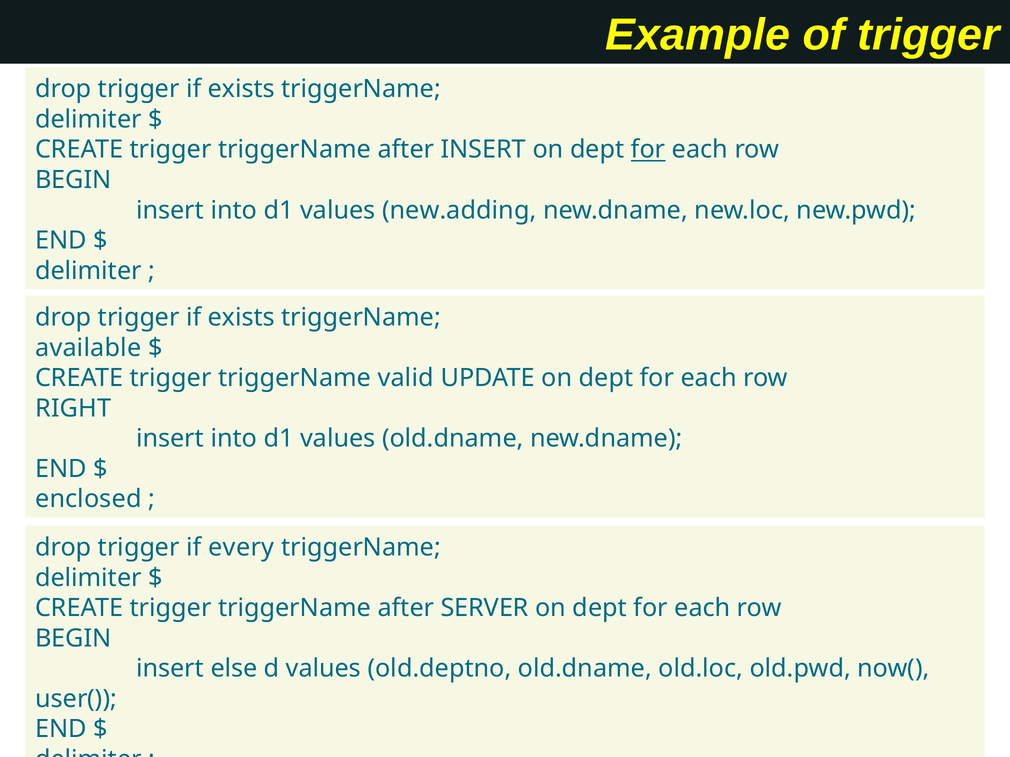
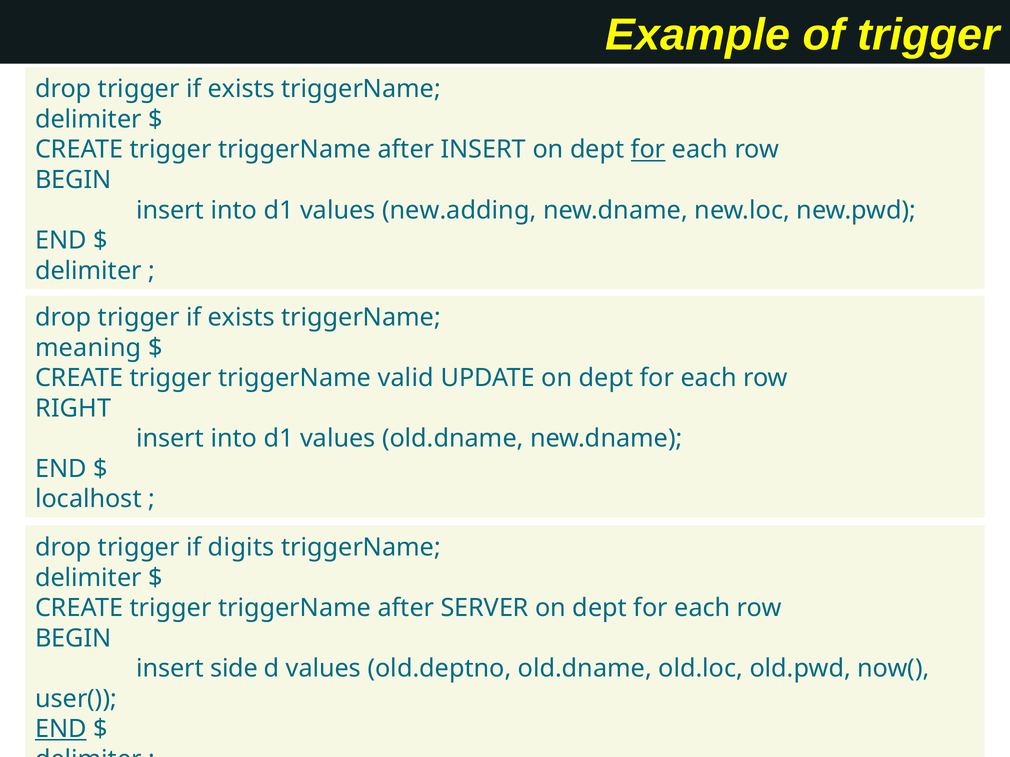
available: available -> meaning (88, 348)
enclosed: enclosed -> localhost (88, 499)
every: every -> digits (241, 548)
else: else -> side (234, 669)
END underline: none -> present (61, 730)
